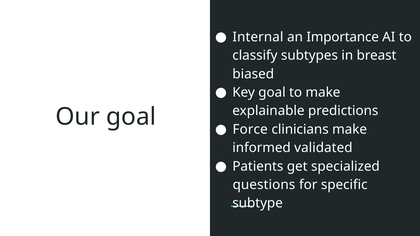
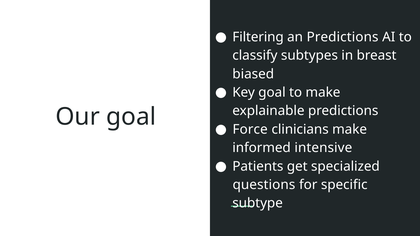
Internal: Internal -> Filtering (258, 37)
an Importance: Importance -> Predictions (343, 37)
validated: validated -> intensive (323, 148)
